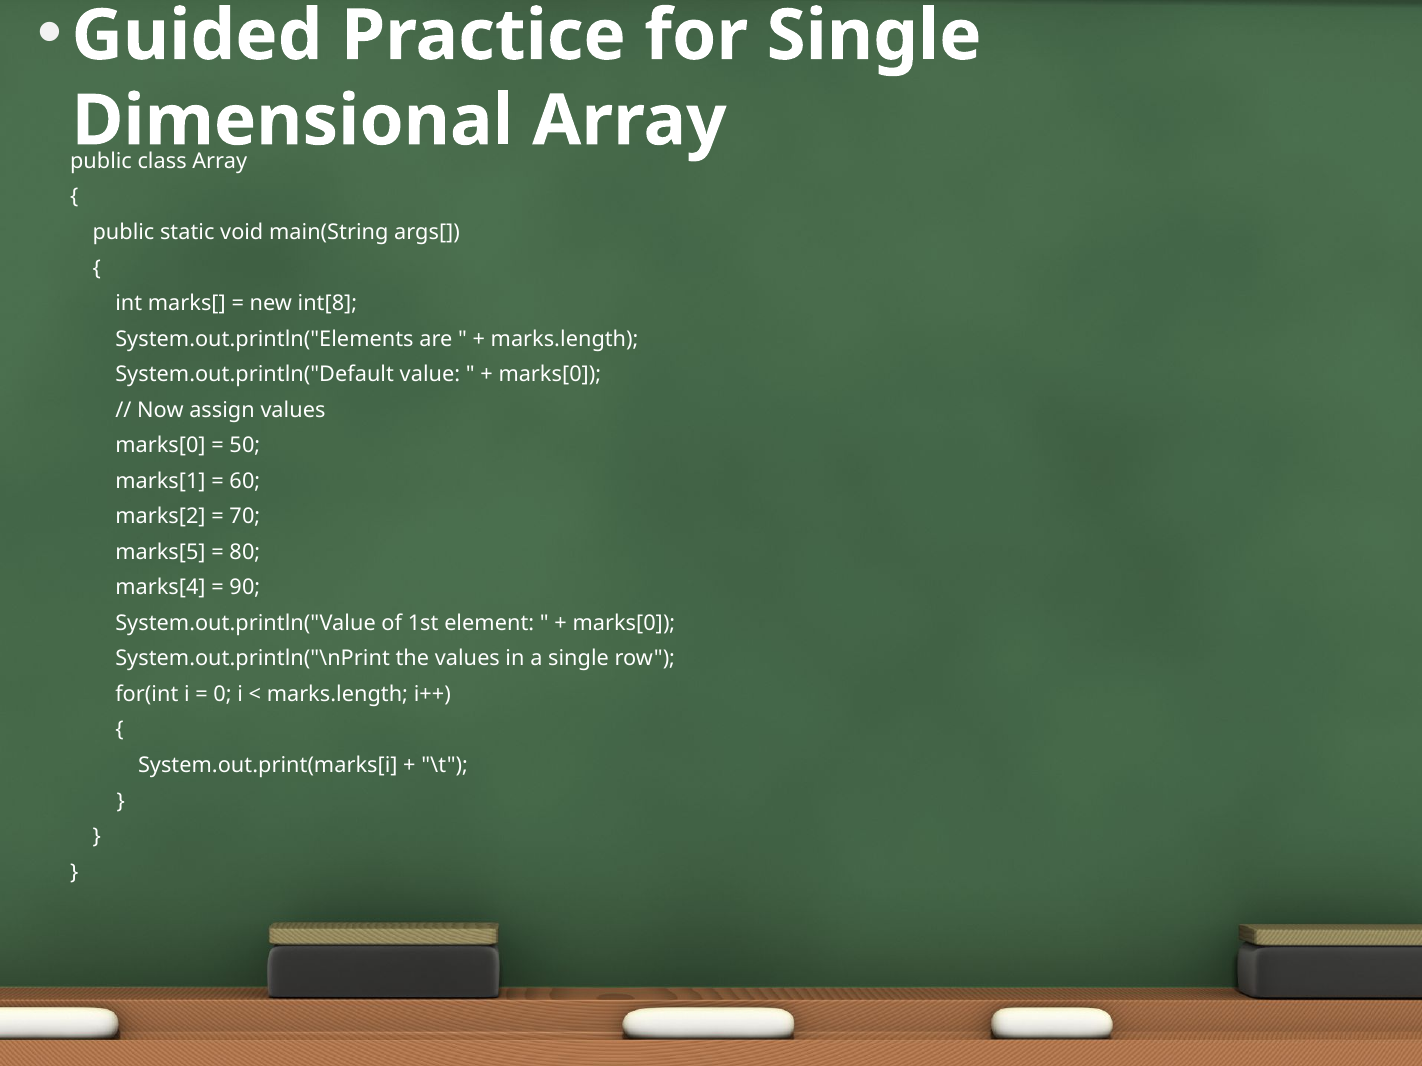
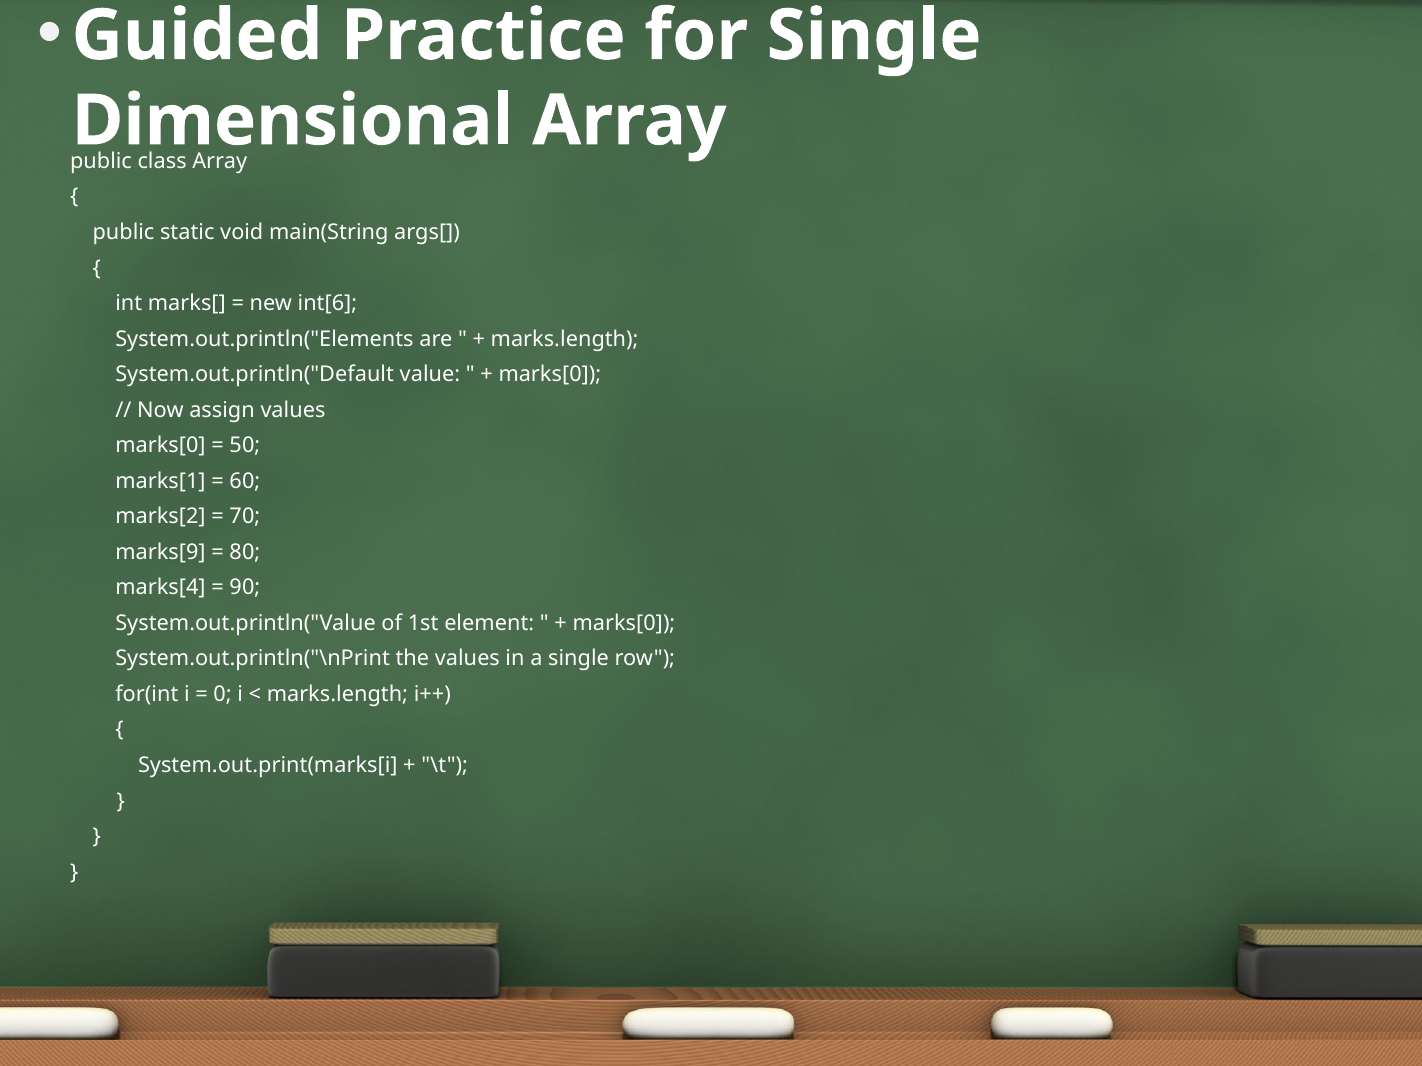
int[8: int[8 -> int[6 (327, 304)
marks[5: marks[5 -> marks[9 (161, 552)
